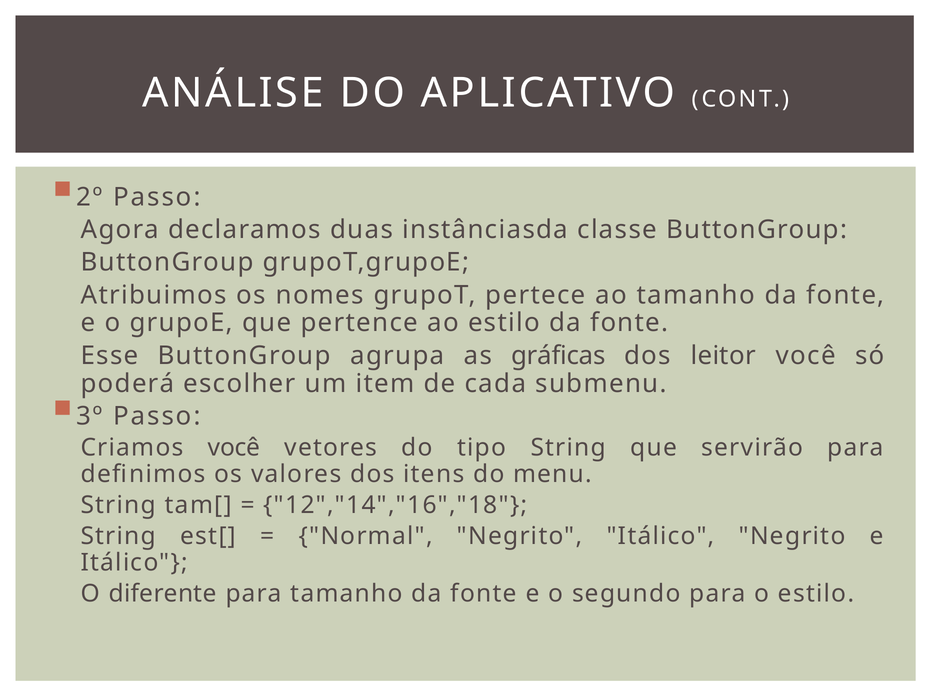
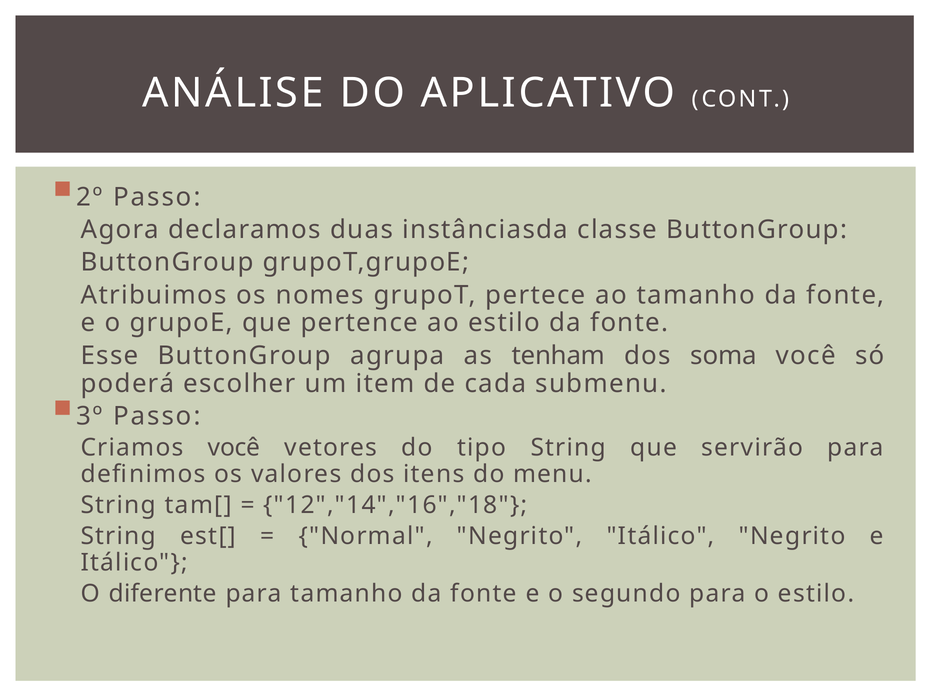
gráficas: gráficas -> tenham (558, 356)
leitor: leitor -> soma (723, 356)
